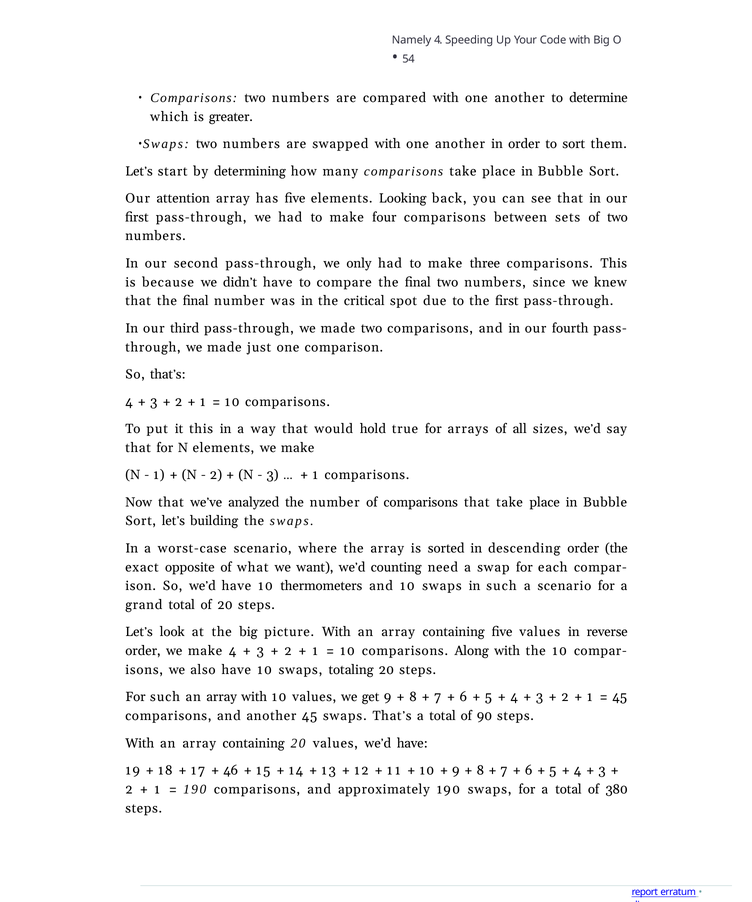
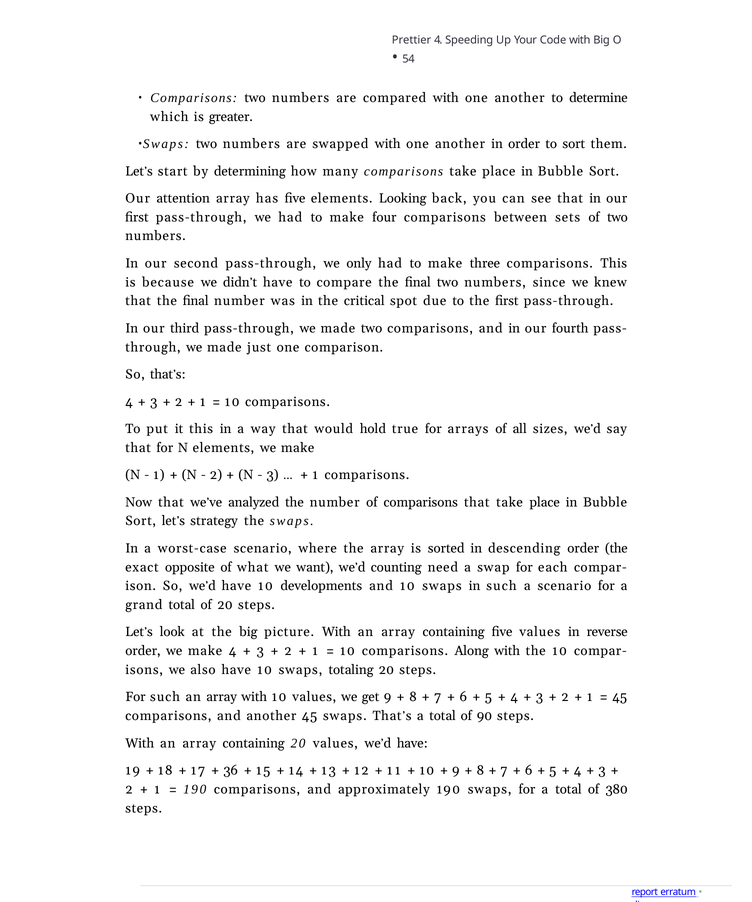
Namely: Namely -> Prettier (411, 40)
building: building -> strategy (214, 521)
thermometers: thermometers -> developments (321, 586)
46: 46 -> 36 (231, 771)
